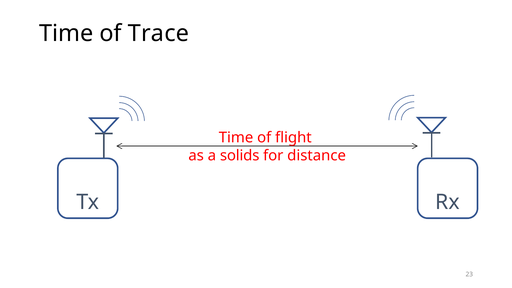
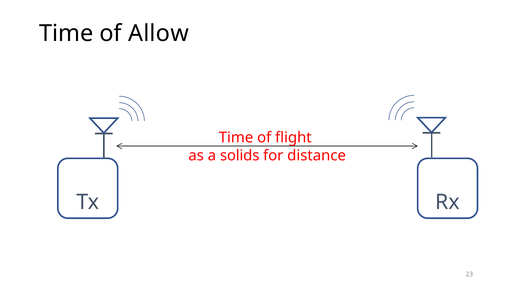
Trace: Trace -> Allow (158, 33)
